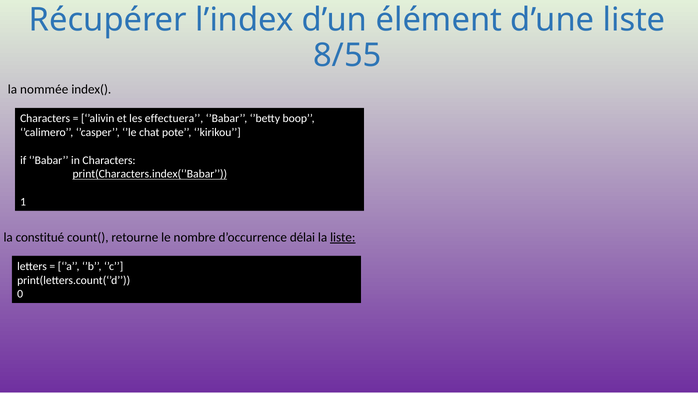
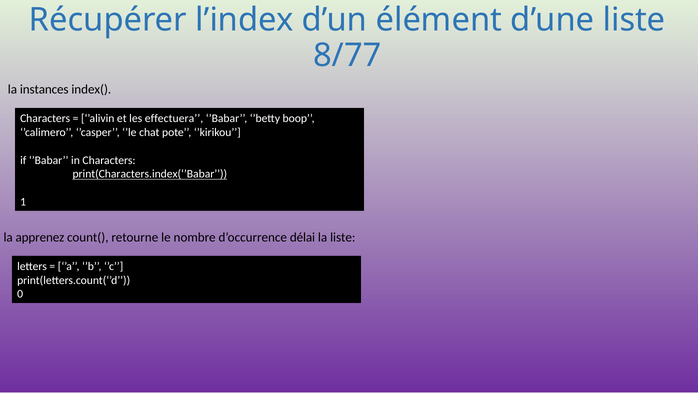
8/55: 8/55 -> 8/77 (347, 55)
nommée: nommée -> instances (44, 89)
constitué: constitué -> apprenez (40, 237)
liste underline: present -> none (343, 237)
